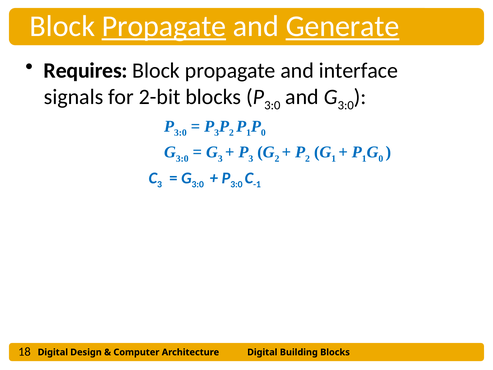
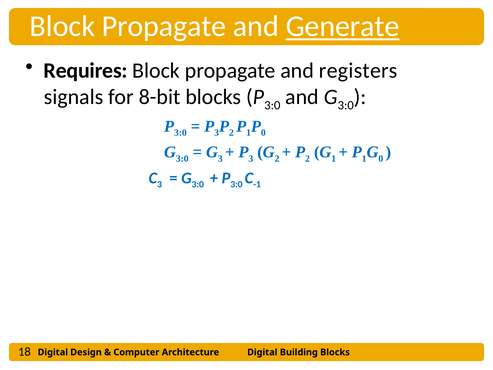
Propagate underline: present -> none (164, 26)
interface: interface -> registers (358, 71)
2-bit: 2-bit -> 8-bit (160, 97)
